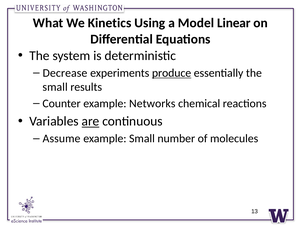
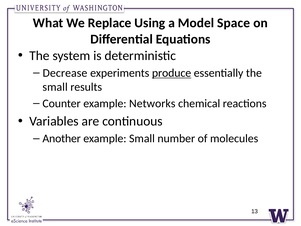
Kinetics: Kinetics -> Replace (110, 23)
Linear: Linear -> Space (234, 23)
are underline: present -> none (90, 121)
Assume: Assume -> Another (62, 138)
